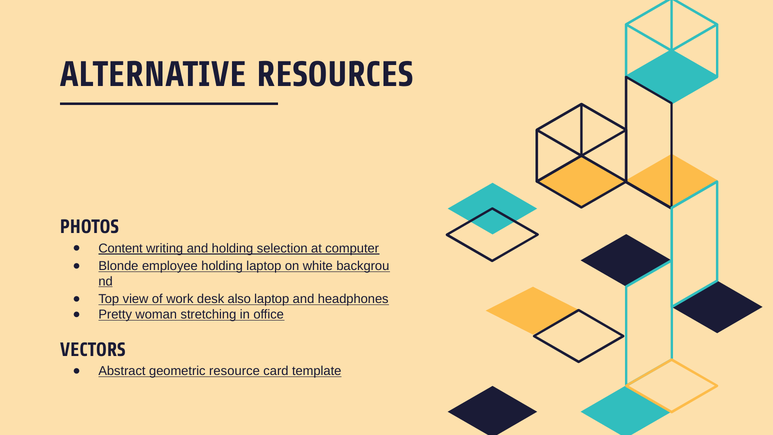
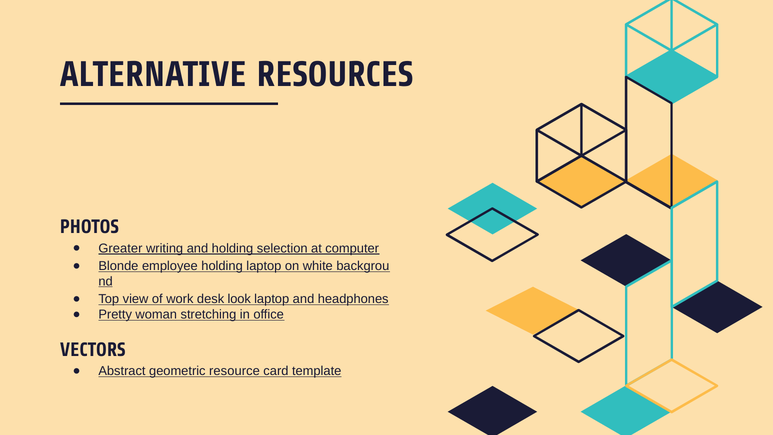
Content: Content -> Greater (120, 248)
also: also -> look (239, 299)
